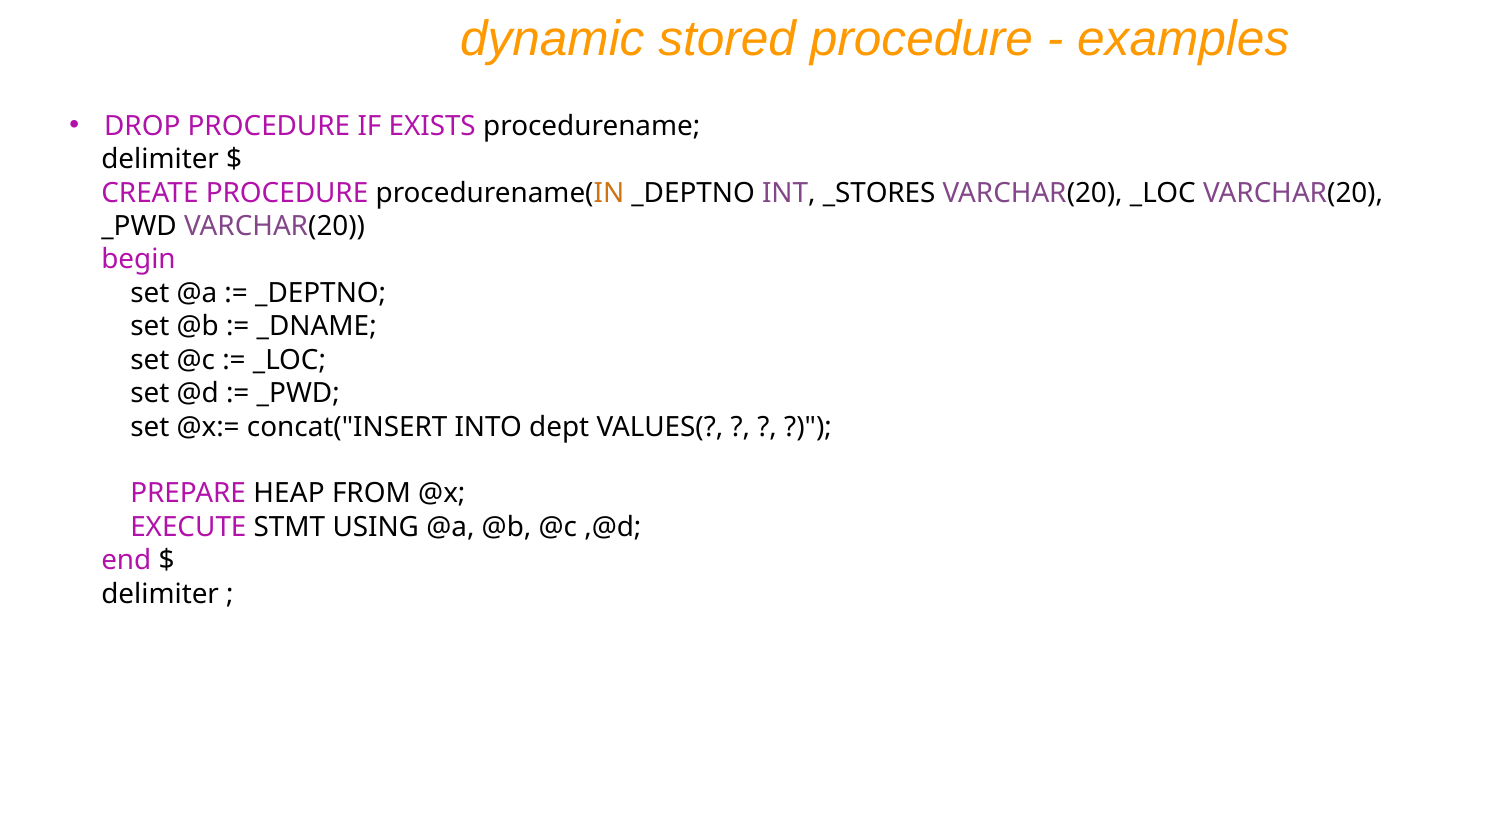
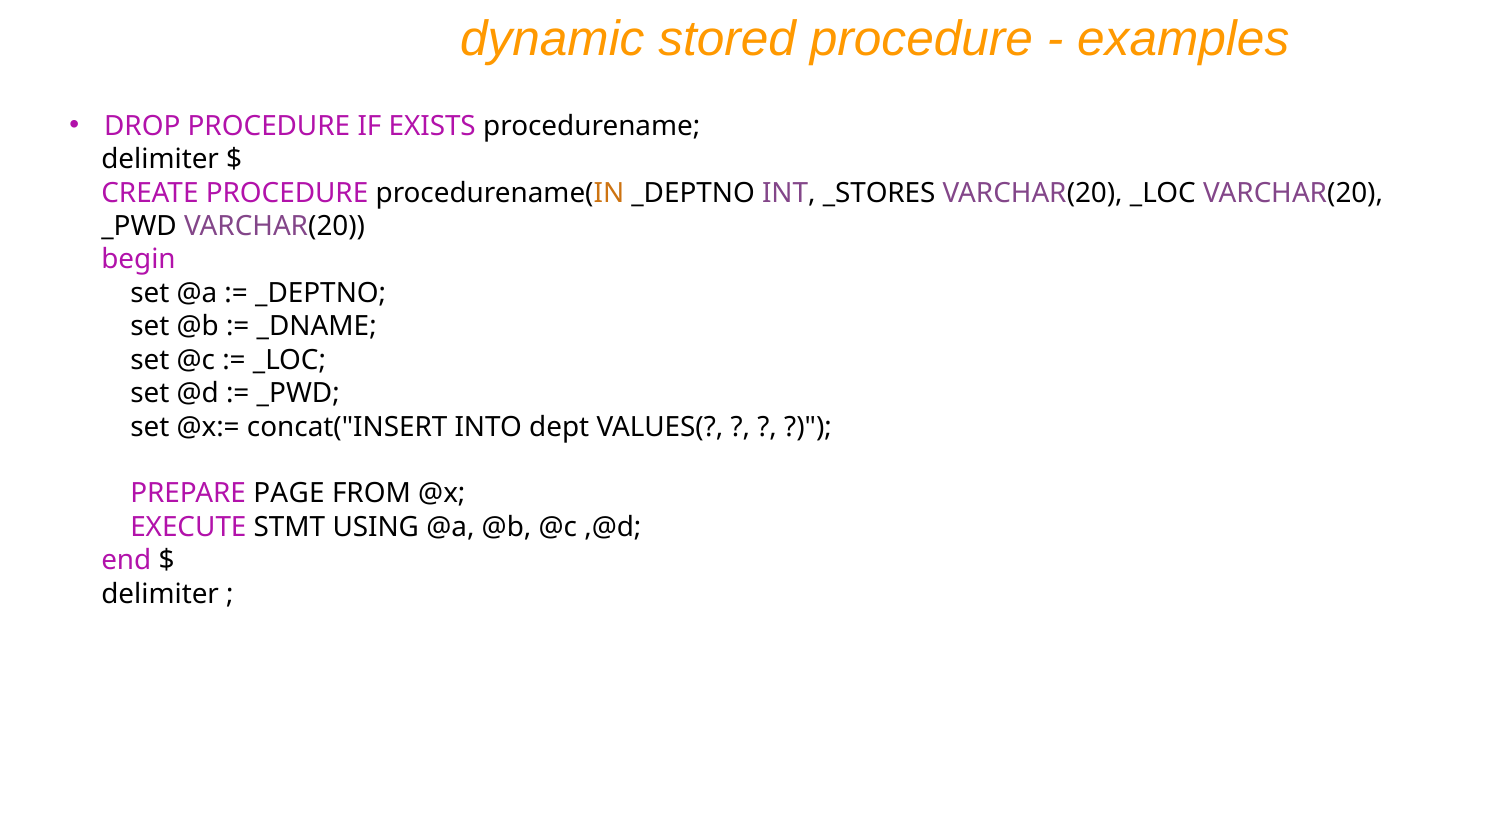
HEAP: HEAP -> PAGE (289, 494)
